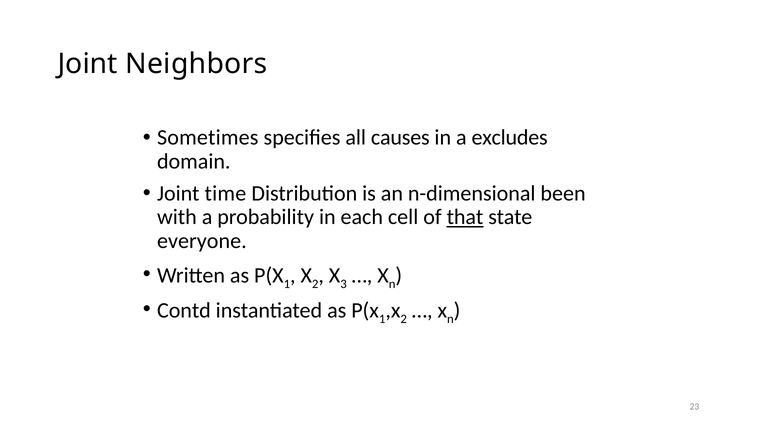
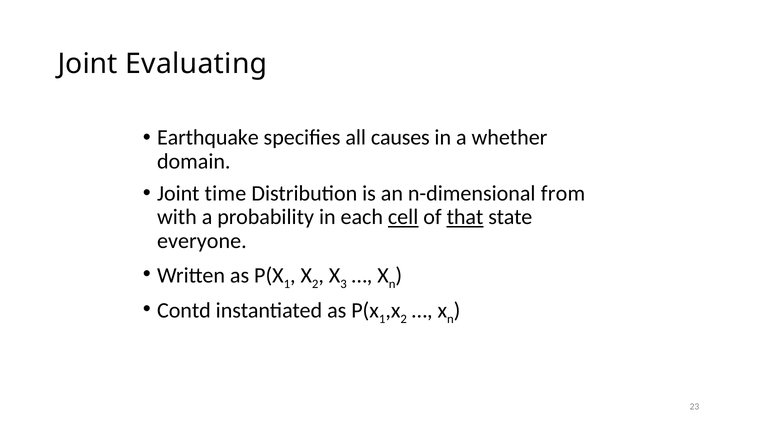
Neighbors: Neighbors -> Evaluating (196, 64)
Sometimes: Sometimes -> Earthquake (208, 138)
excludes: excludes -> whether (509, 138)
been: been -> from (563, 193)
cell underline: none -> present (403, 217)
